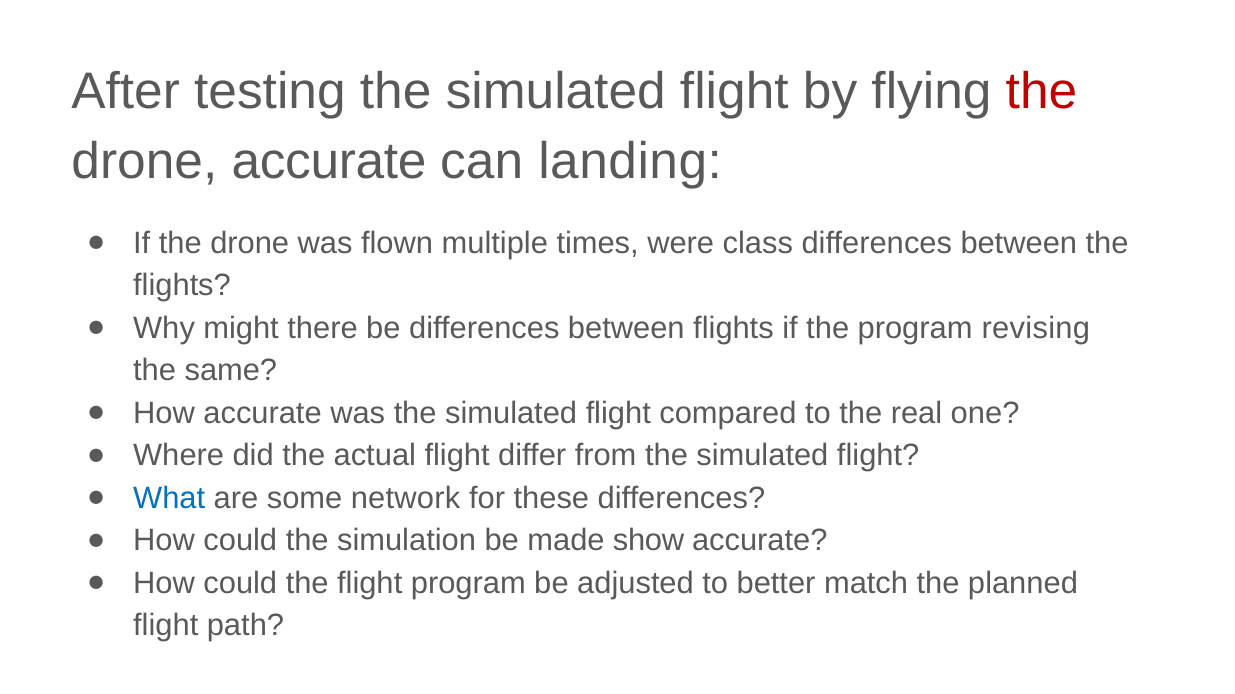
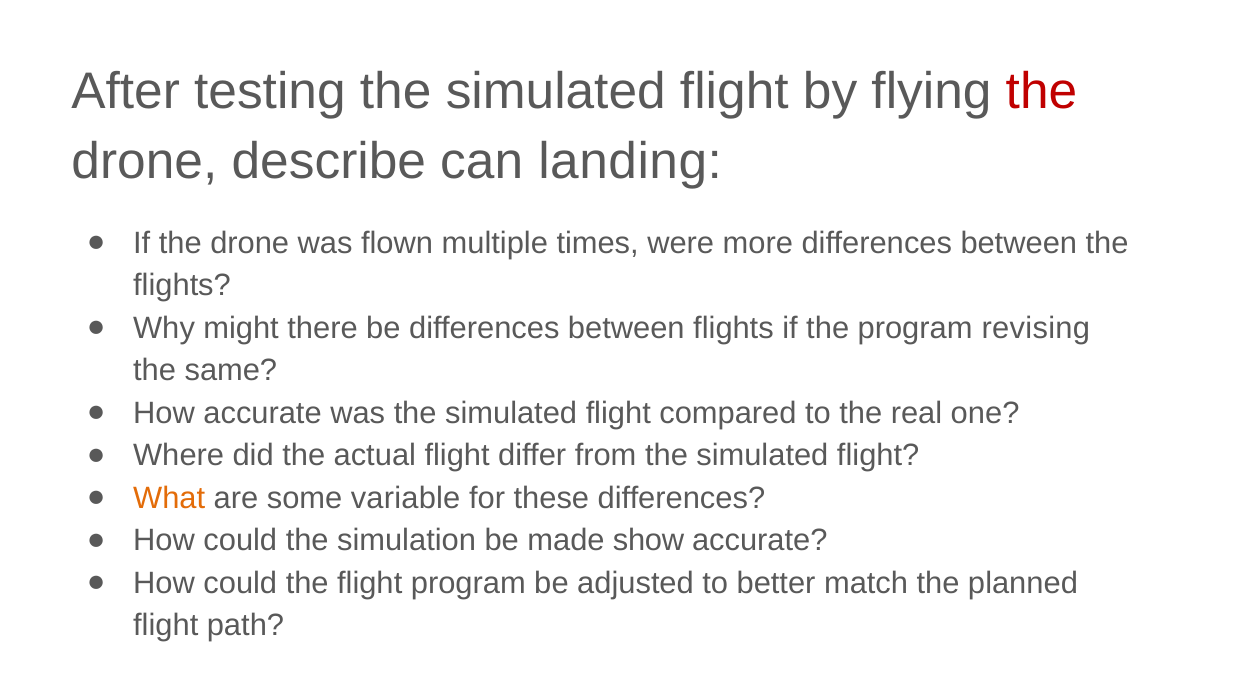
drone accurate: accurate -> describe (329, 162)
class: class -> more (758, 243)
What colour: blue -> orange (169, 499)
network: network -> variable (406, 499)
